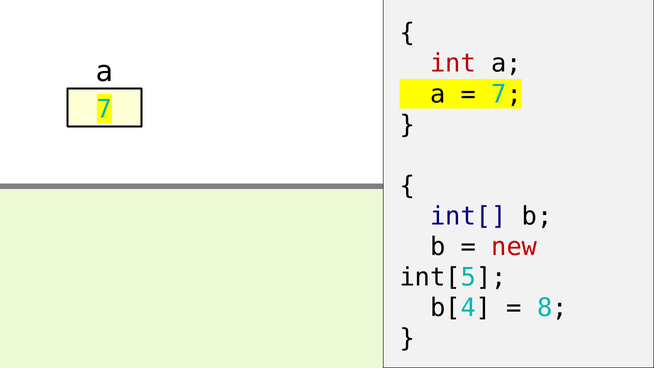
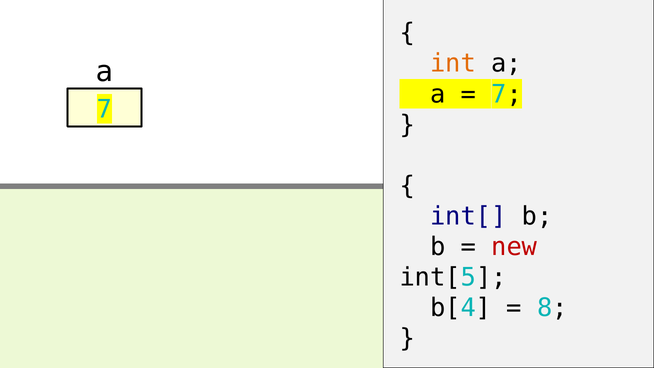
int colour: red -> orange (453, 64)
